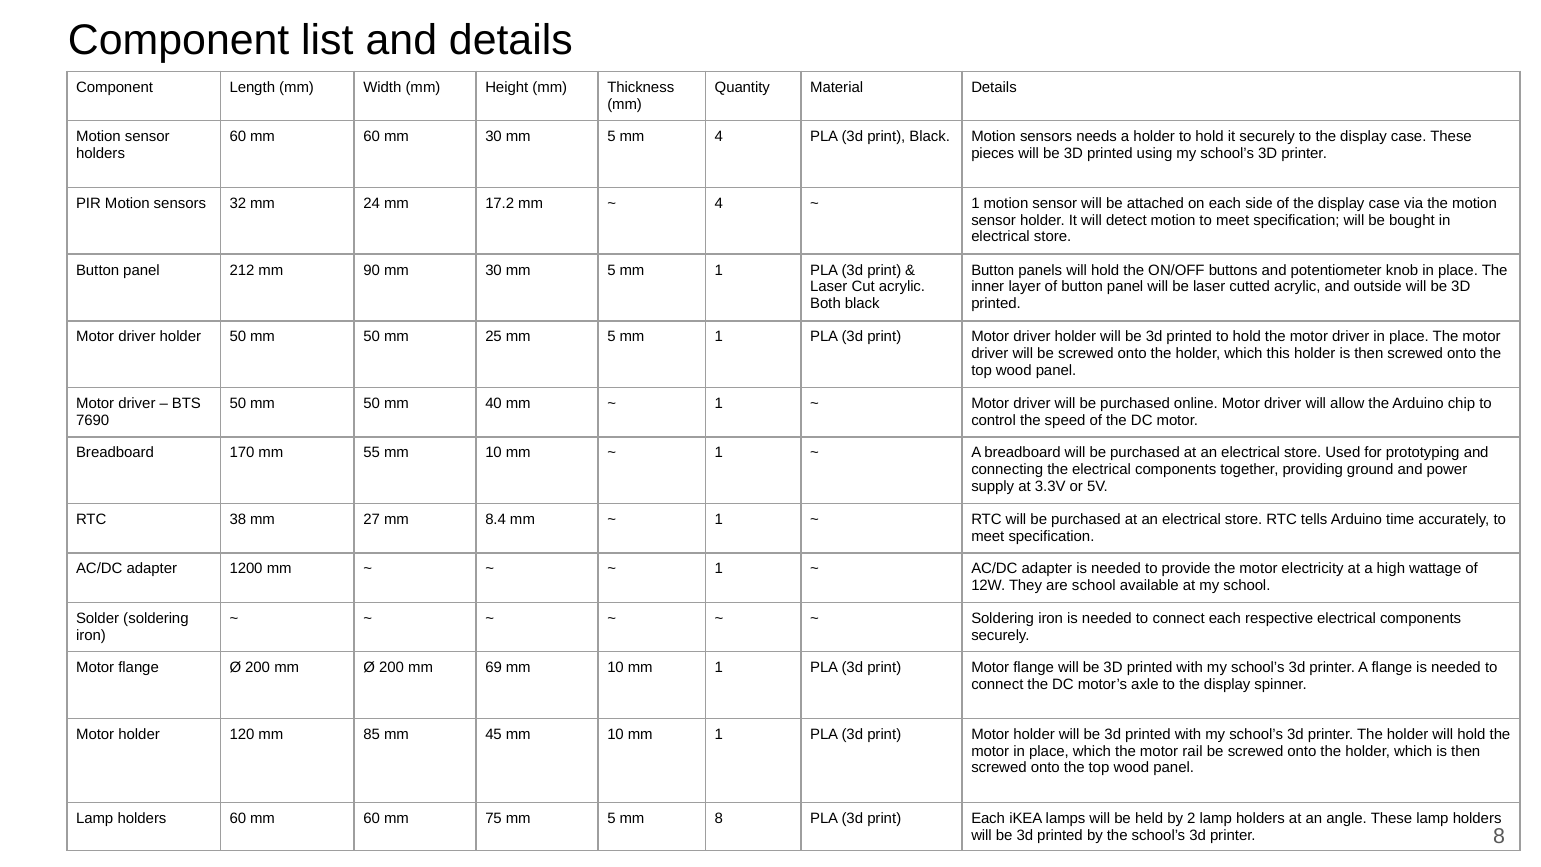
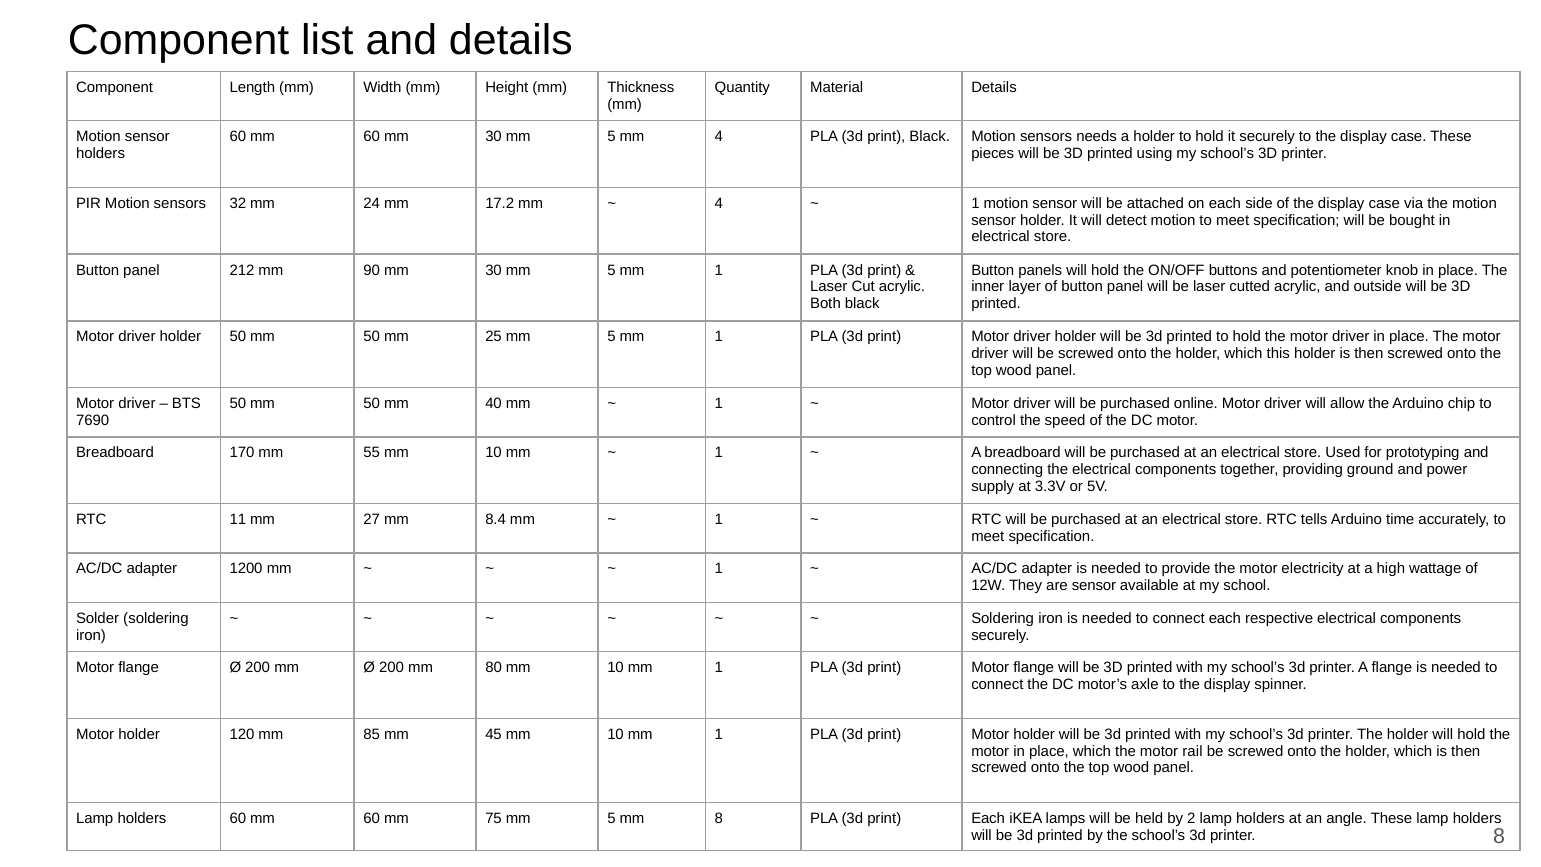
38: 38 -> 11 (238, 520)
are school: school -> sensor (1094, 586)
69: 69 -> 80 (494, 668)
